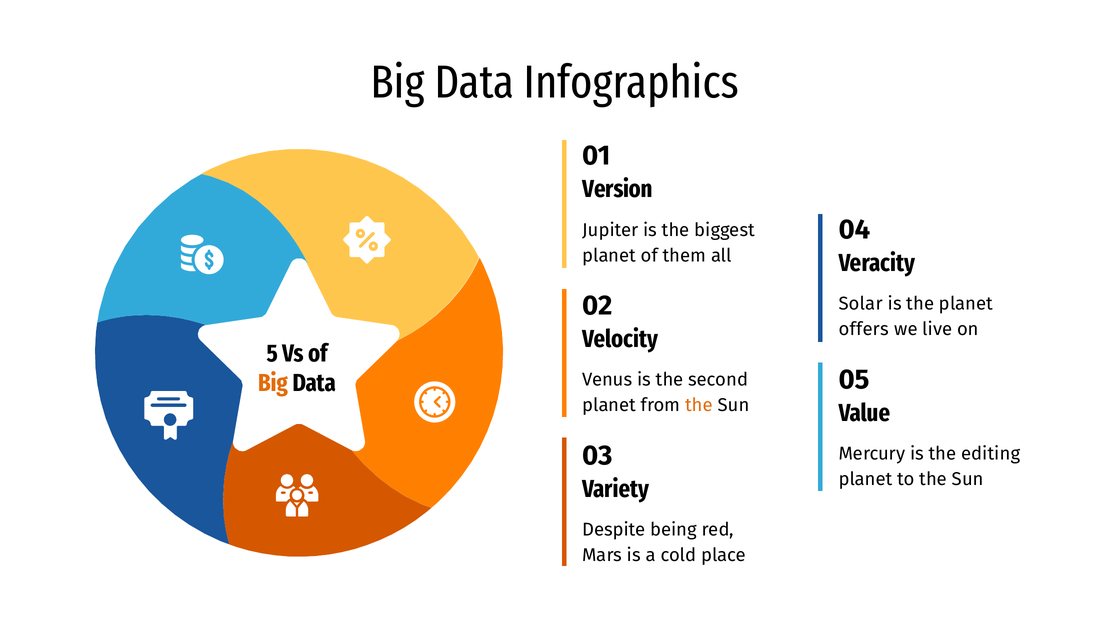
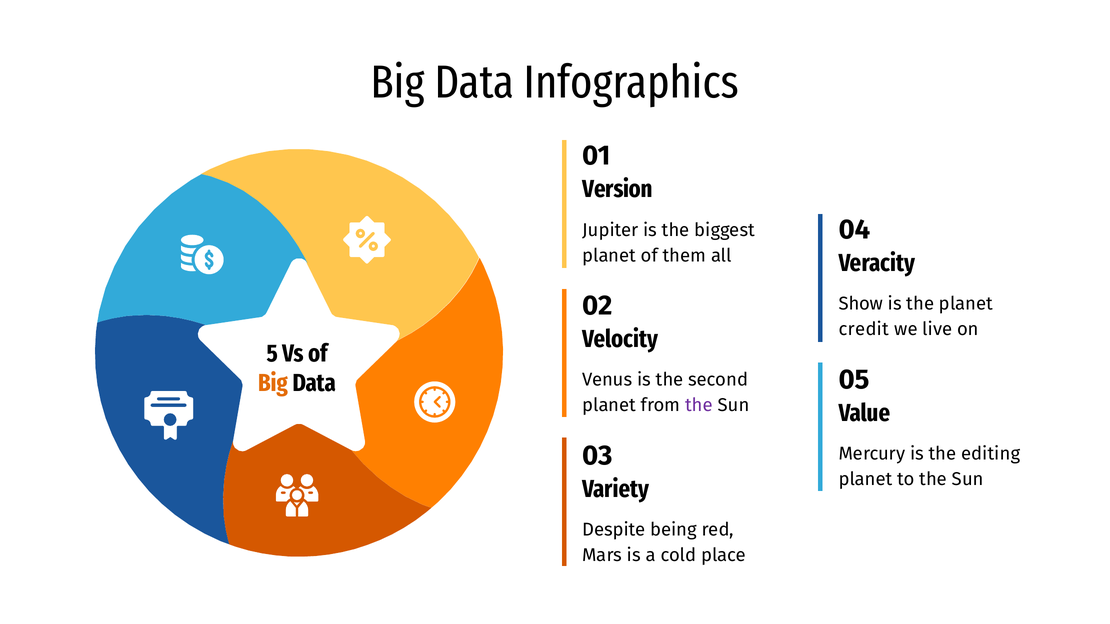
Solar: Solar -> Show (861, 304)
offers: offers -> credit (864, 330)
the colour: orange -> purple (699, 405)
